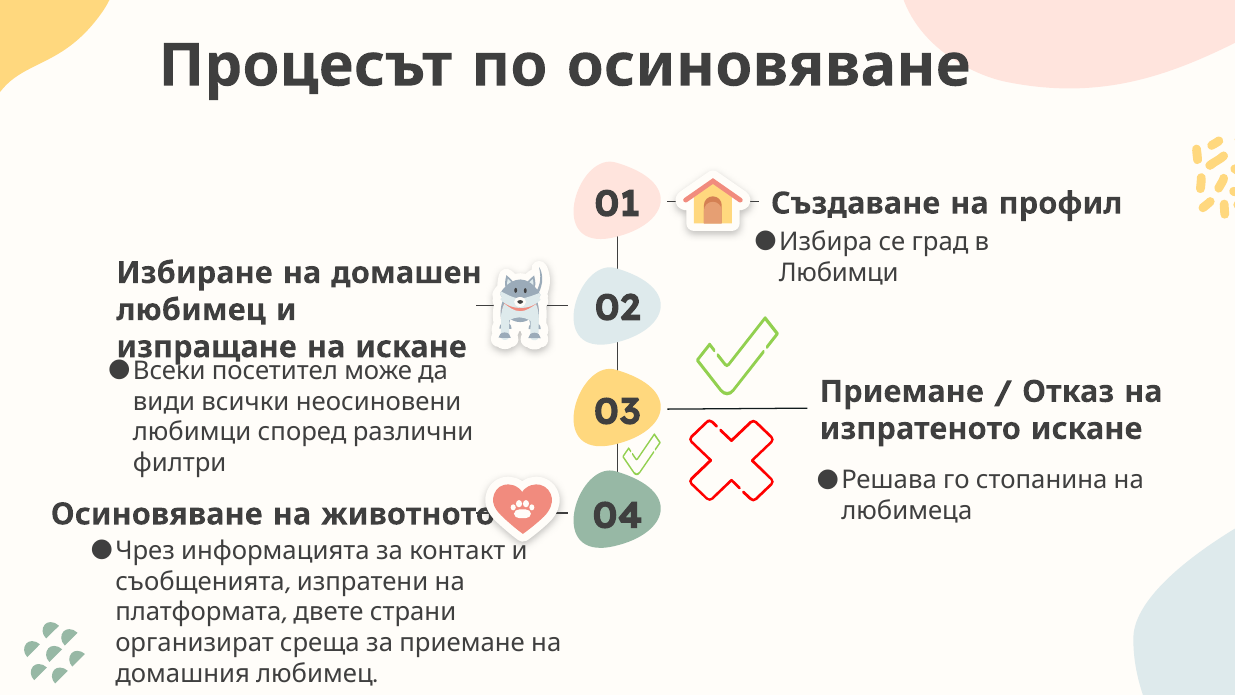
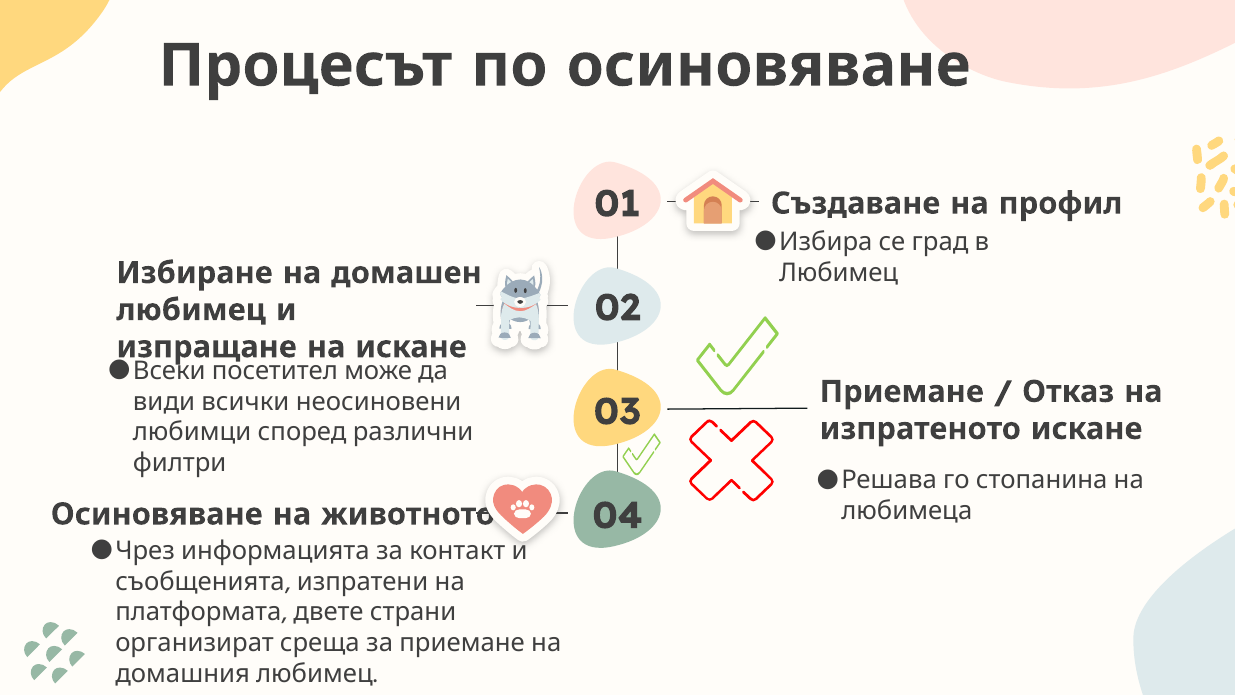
Любимци: Любимци -> Любимец (839, 273)
